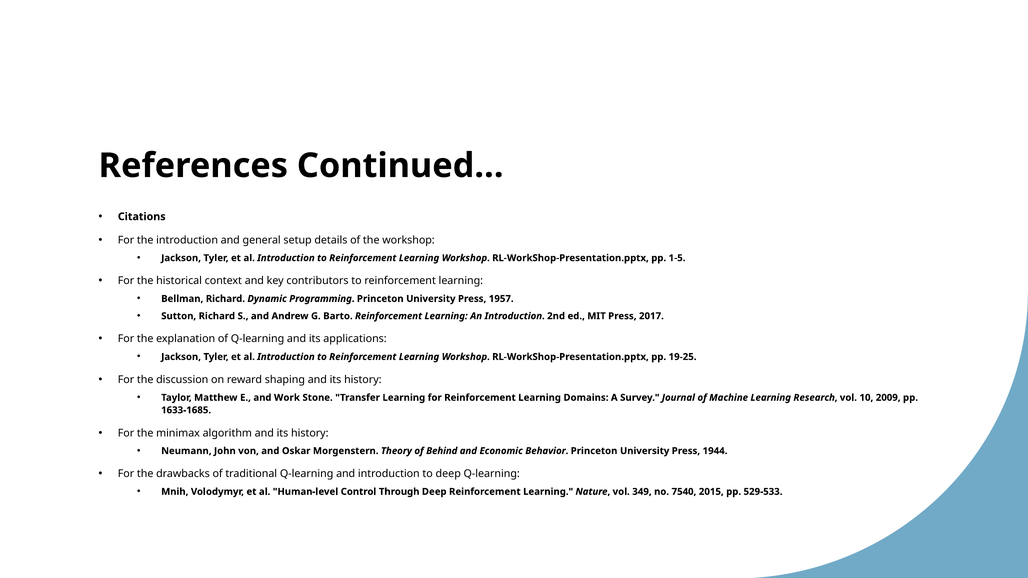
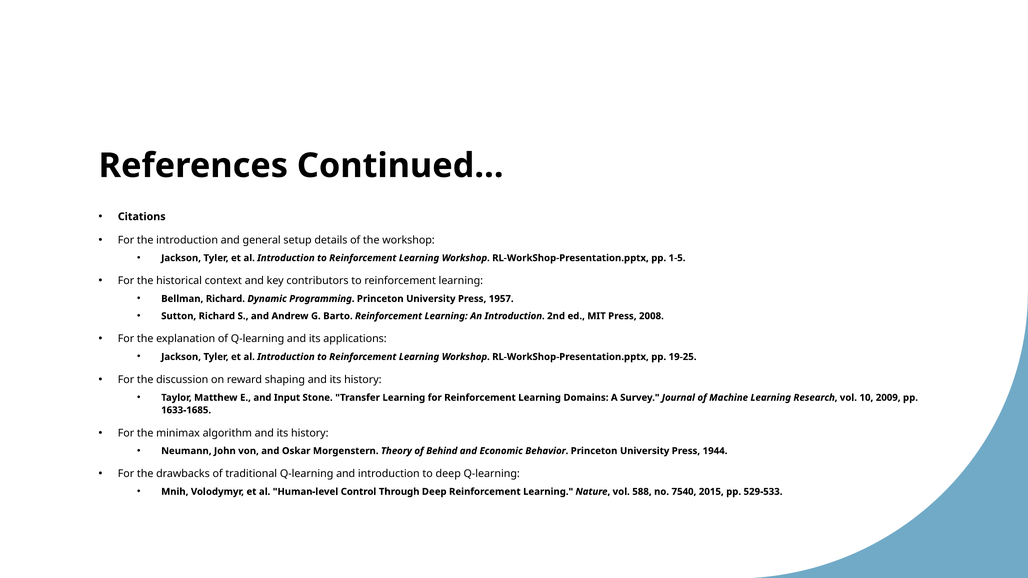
2017: 2017 -> 2008 (651, 316)
Work: Work -> Input (287, 398)
349: 349 -> 588 (642, 492)
